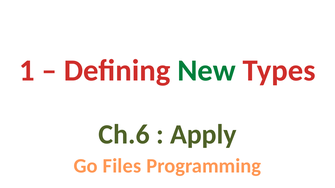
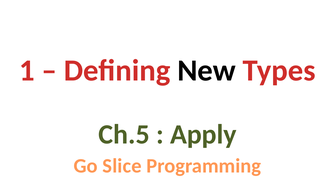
New colour: green -> black (207, 71)
Ch.6: Ch.6 -> Ch.5 (124, 135)
Files: Files -> Slice (122, 166)
